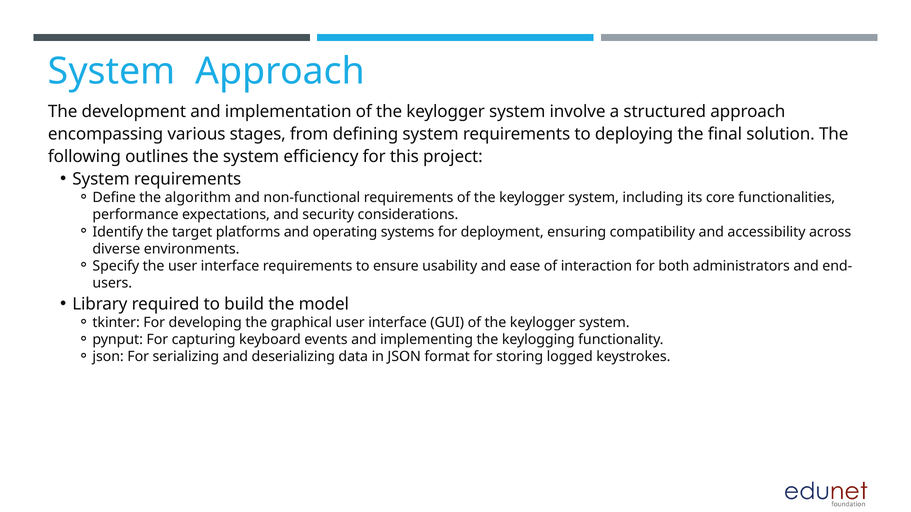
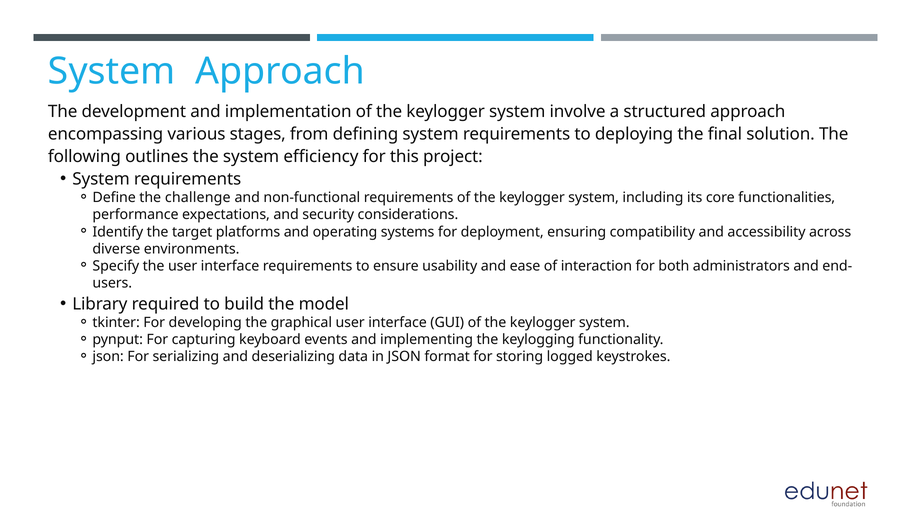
algorithm: algorithm -> challenge (198, 198)
